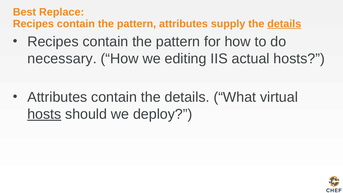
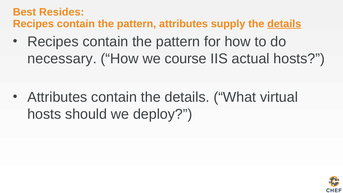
Replace: Replace -> Resides (62, 12)
editing: editing -> course (186, 59)
hosts underline: present -> none (44, 114)
